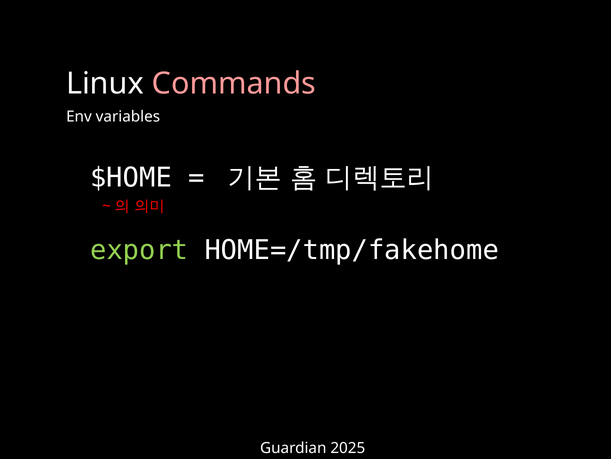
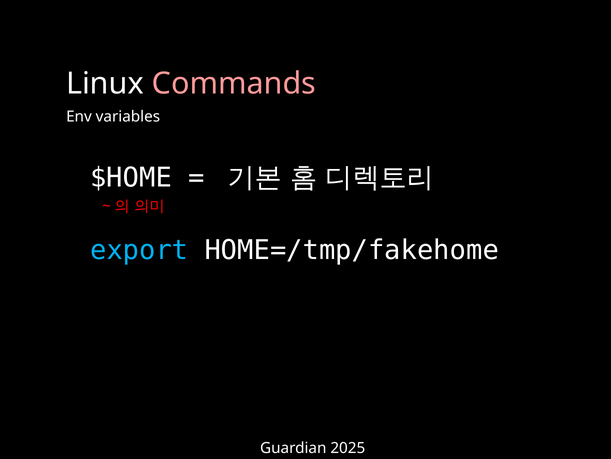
export colour: light green -> light blue (139, 250)
